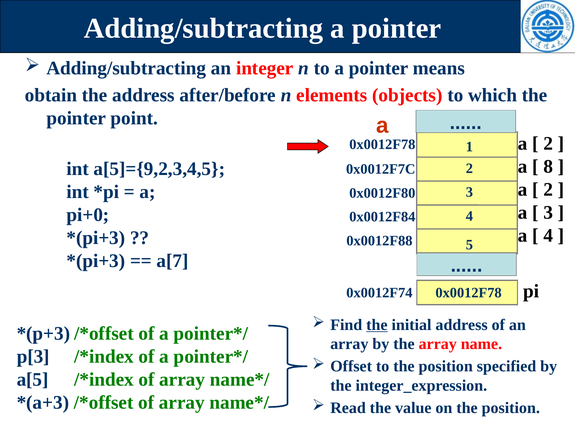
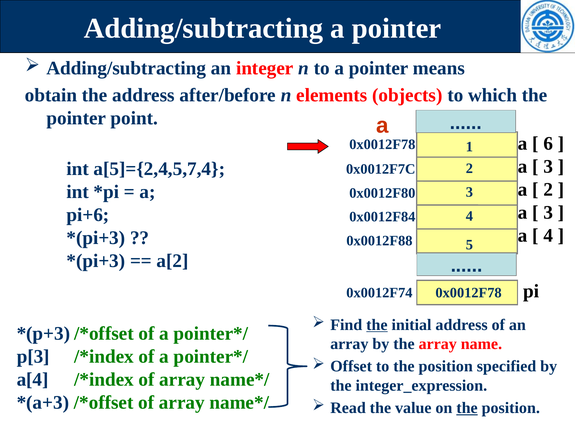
2: 2 -> 6 (548, 144)
8: 8 -> 3 (548, 167)
a[5]={9,2,3,4,5: a[5]={9,2,3,4,5 -> a[5]={2,4,5,7,4 (159, 169)
pi+0: pi+0 -> pi+6 (88, 215)
a[7: a[7 -> a[2 (173, 261)
a[5: a[5 -> a[4 (33, 380)
the underline: none -> present (467, 408)
